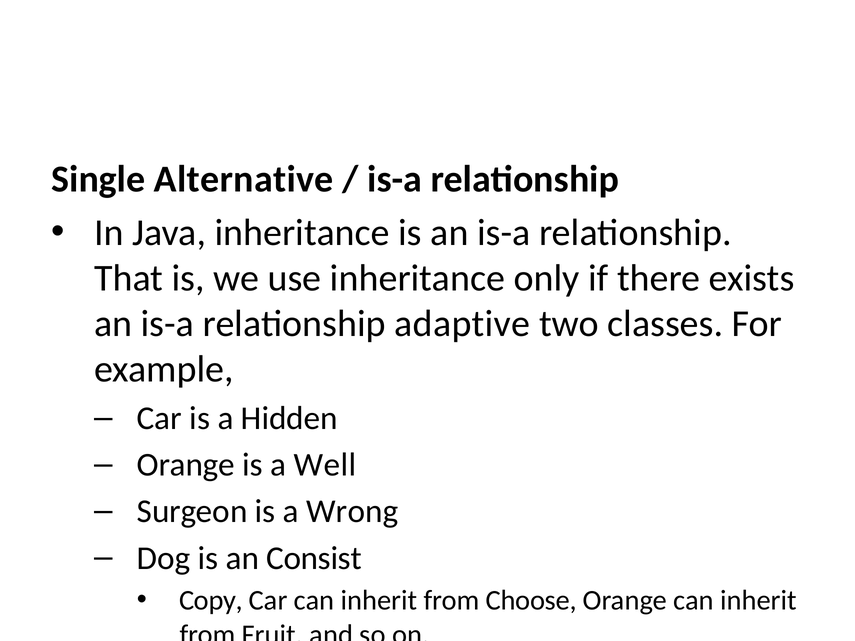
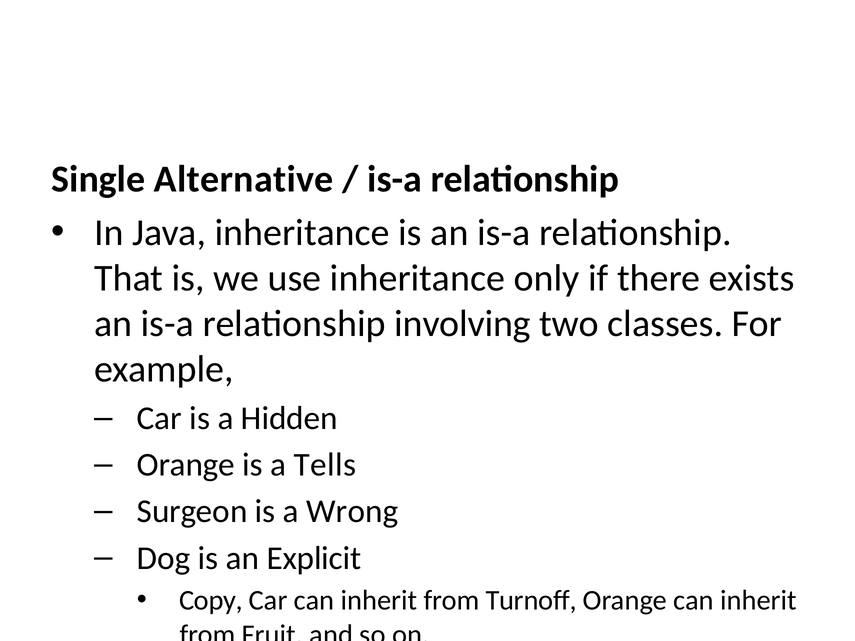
adaptive: adaptive -> involving (463, 324)
Well: Well -> Tells (325, 465)
Consist: Consist -> Explicit (314, 558)
Choose: Choose -> Turnoff (531, 601)
